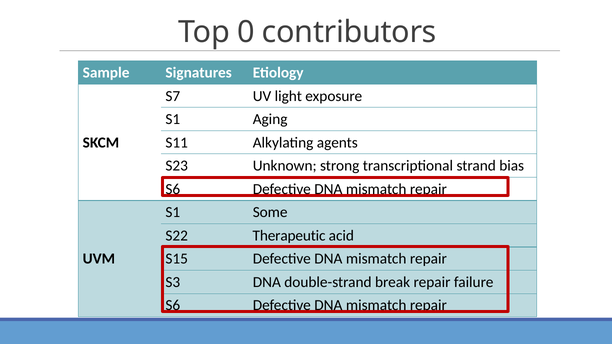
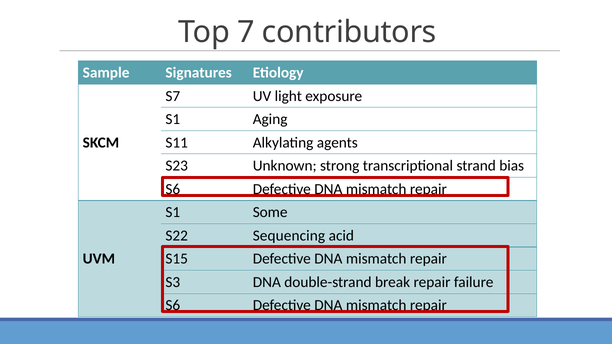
0: 0 -> 7 (246, 32)
Therapeutic: Therapeutic -> Sequencing (289, 236)
